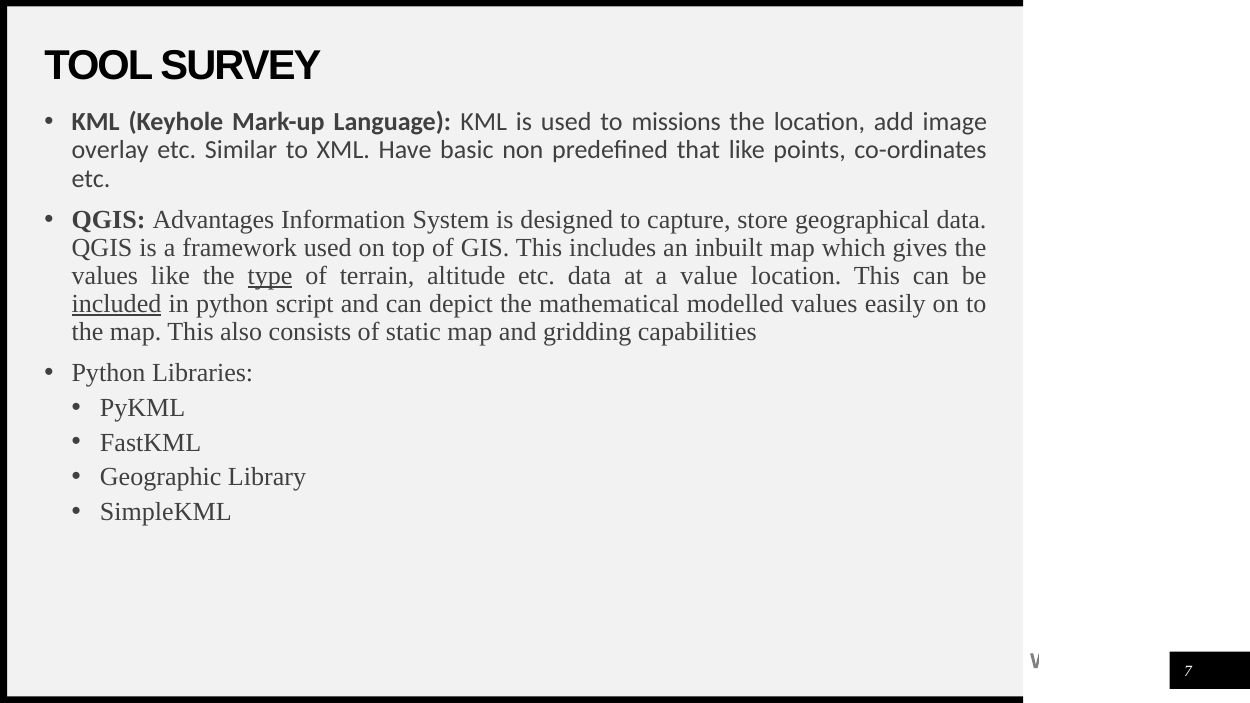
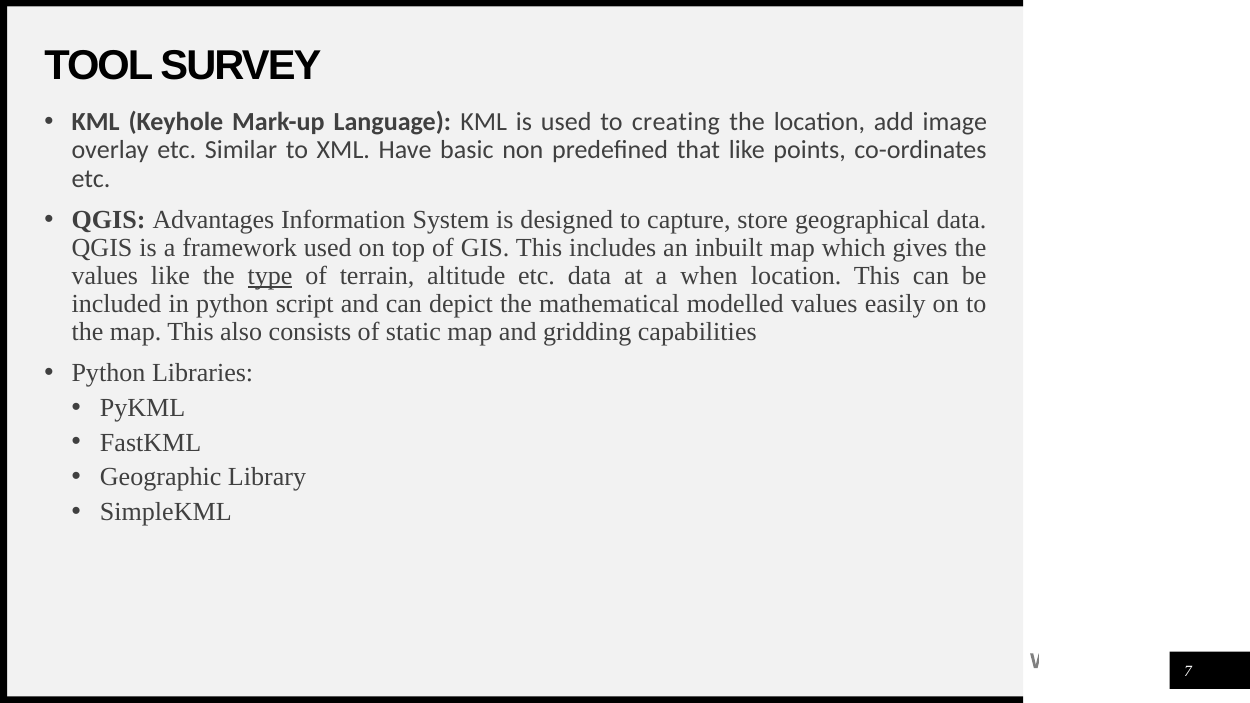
missions: missions -> creating (676, 122)
value: value -> when (709, 276)
included underline: present -> none (116, 304)
